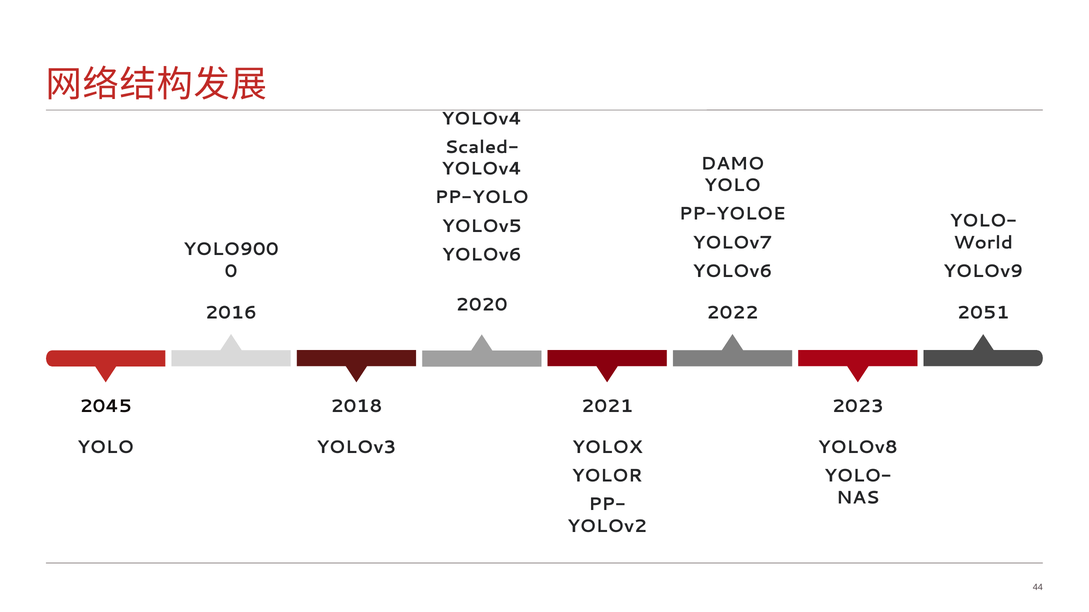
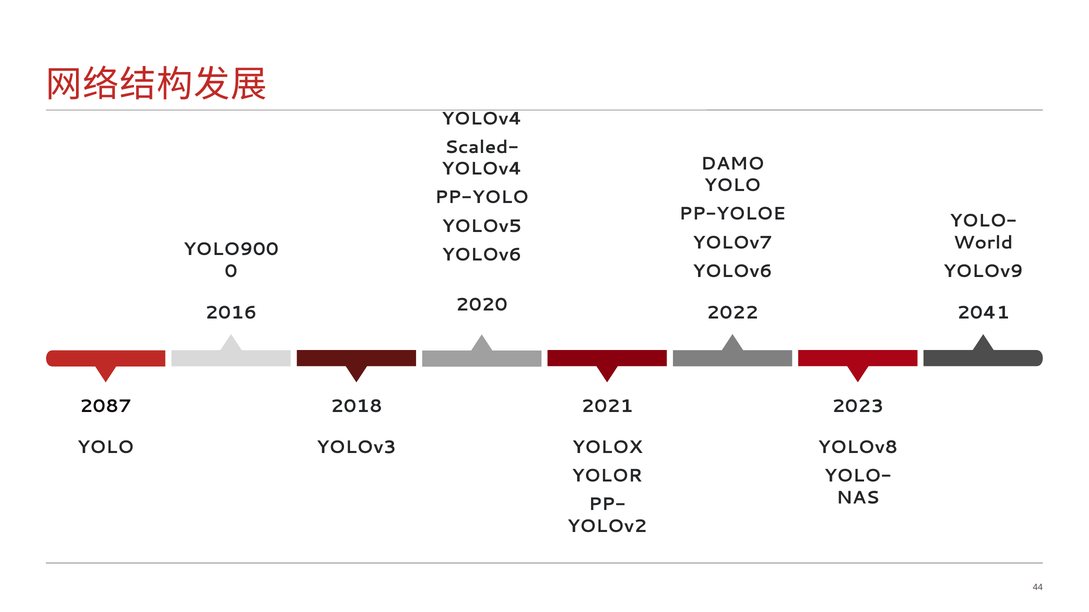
2051: 2051 -> 2041 (983, 313)
2045: 2045 -> 2087 (106, 407)
